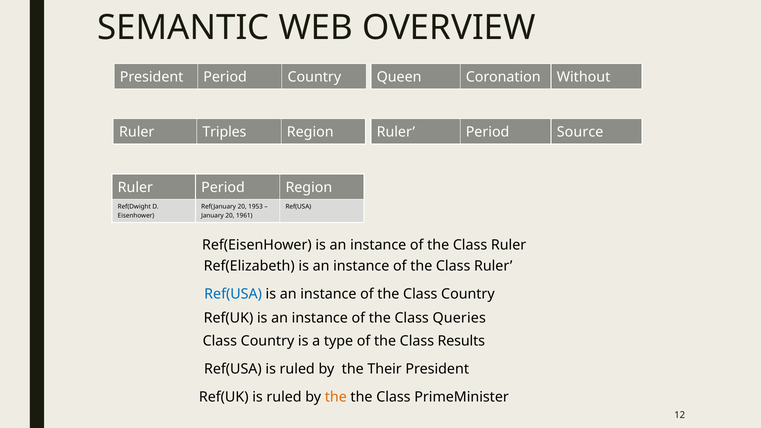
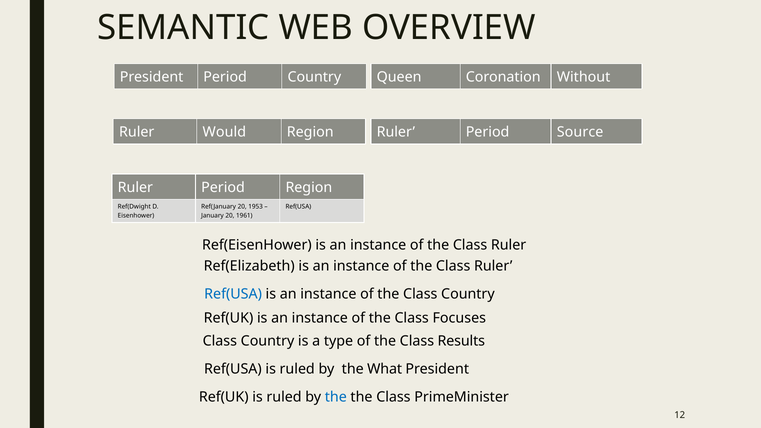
Triples: Triples -> Would (224, 132)
Queries: Queries -> Focuses (459, 318)
Their: Their -> What (385, 369)
the colour: orange -> blue (336, 397)
